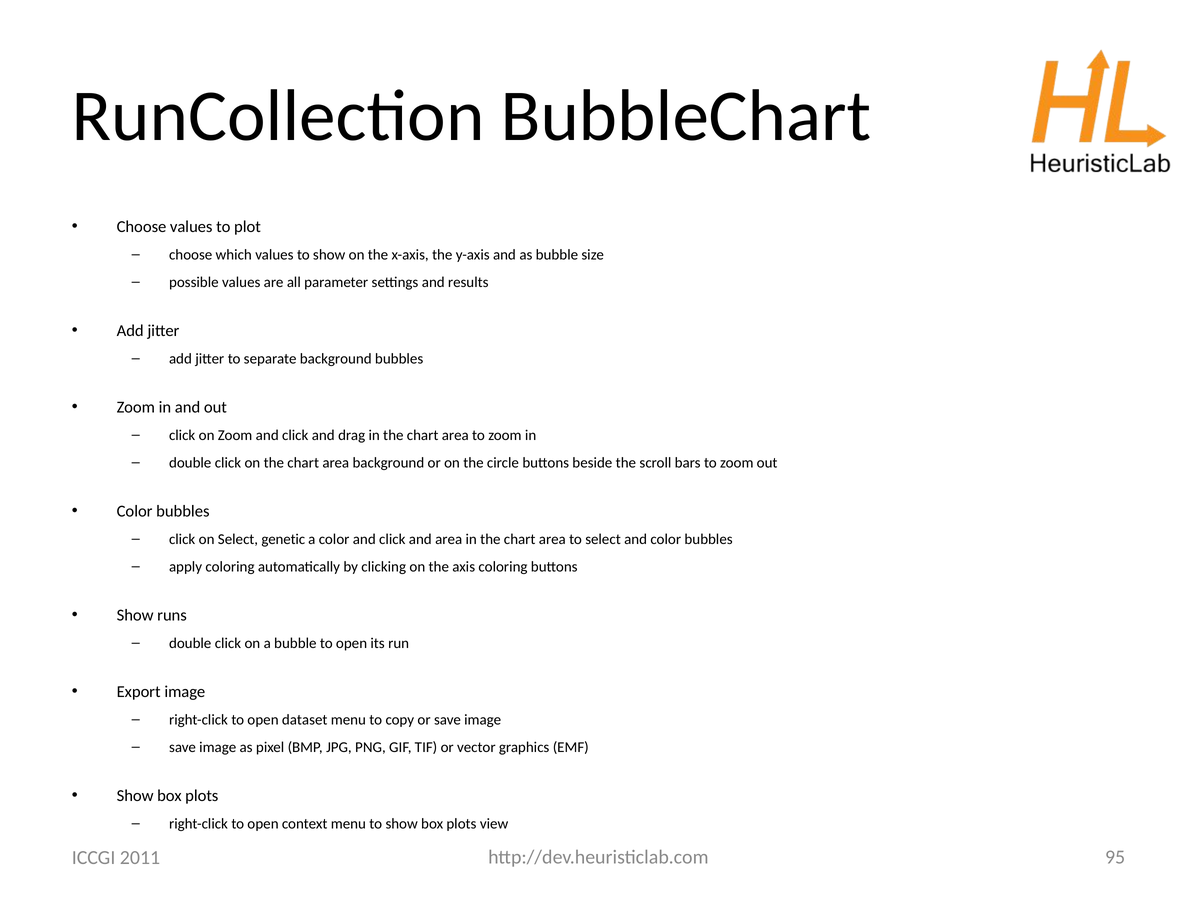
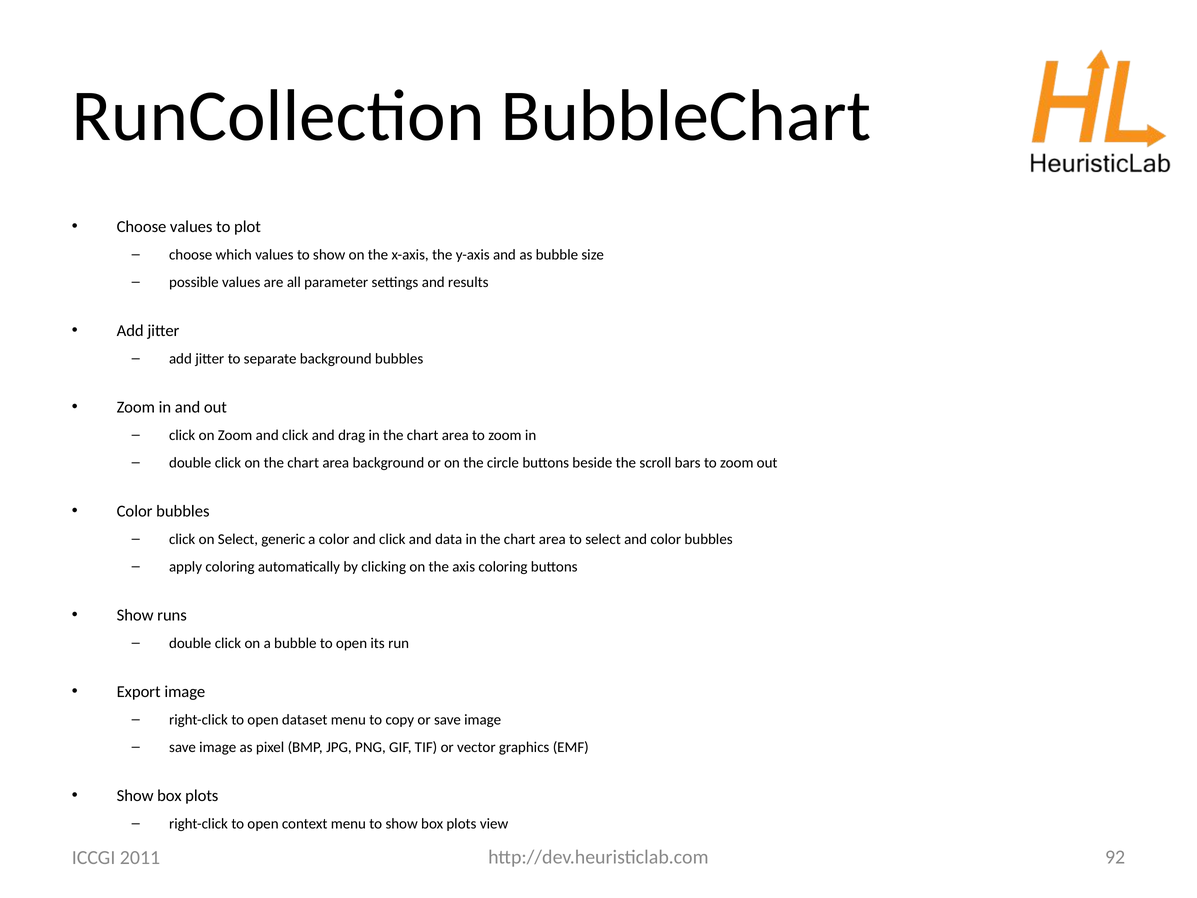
genetic: genetic -> generic (283, 539)
and area: area -> data (449, 539)
95: 95 -> 92 (1115, 857)
